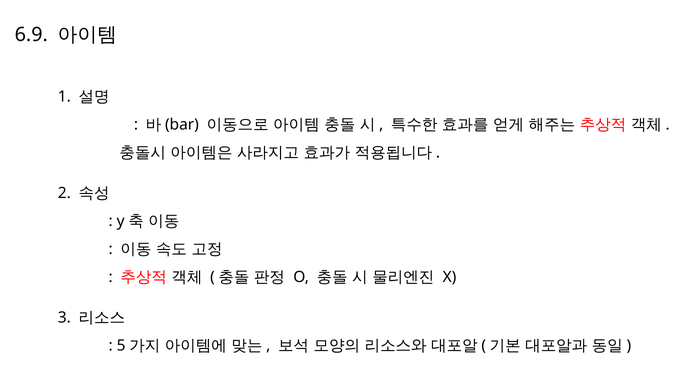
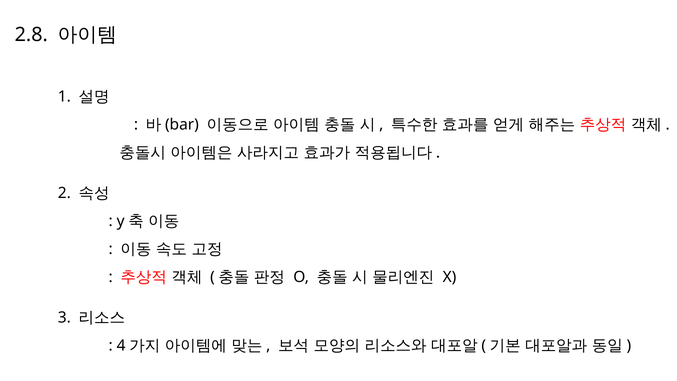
6.9: 6.9 -> 2.8 (31, 35)
5: 5 -> 4 (121, 345)
